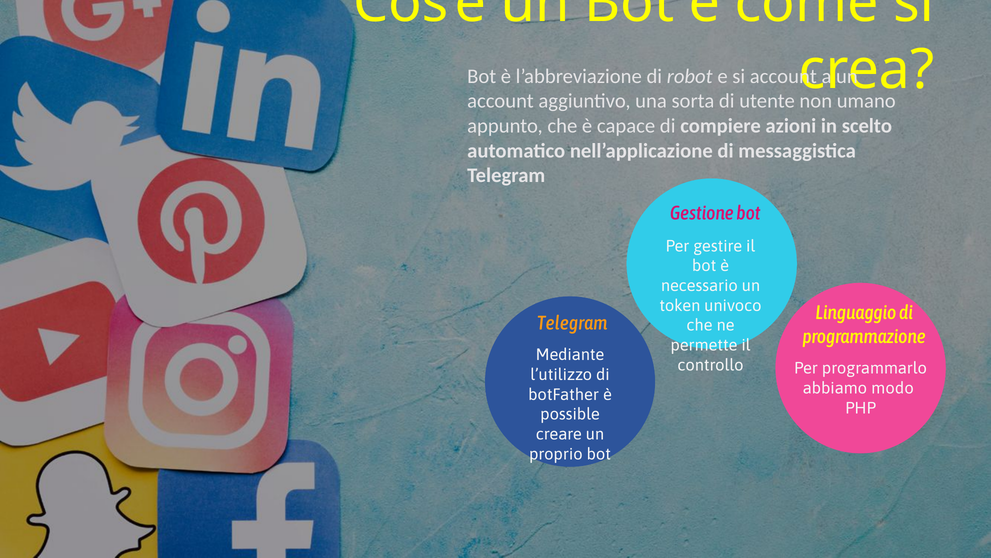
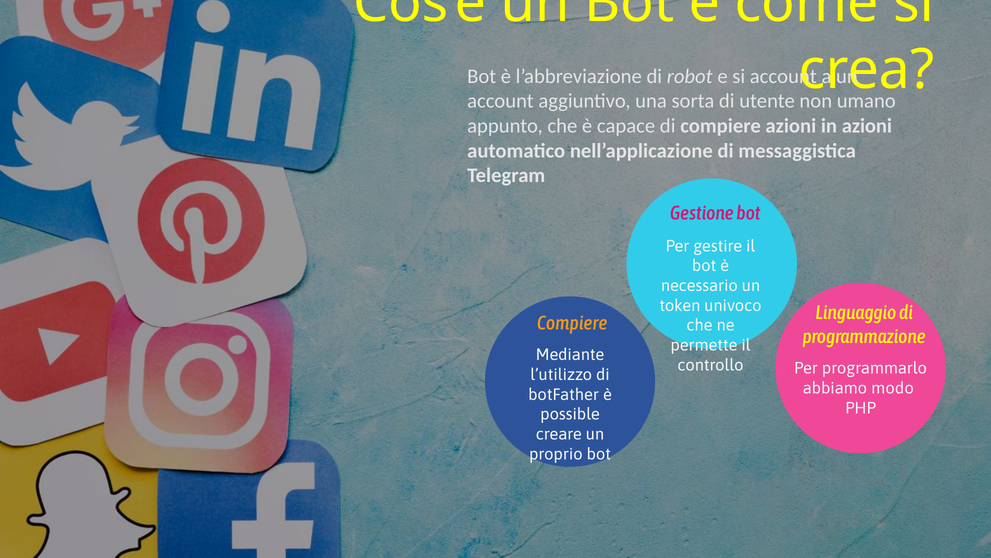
in scelto: scelto -> azioni (867, 126)
Telegram: Telegram -> Compiere (572, 323)
